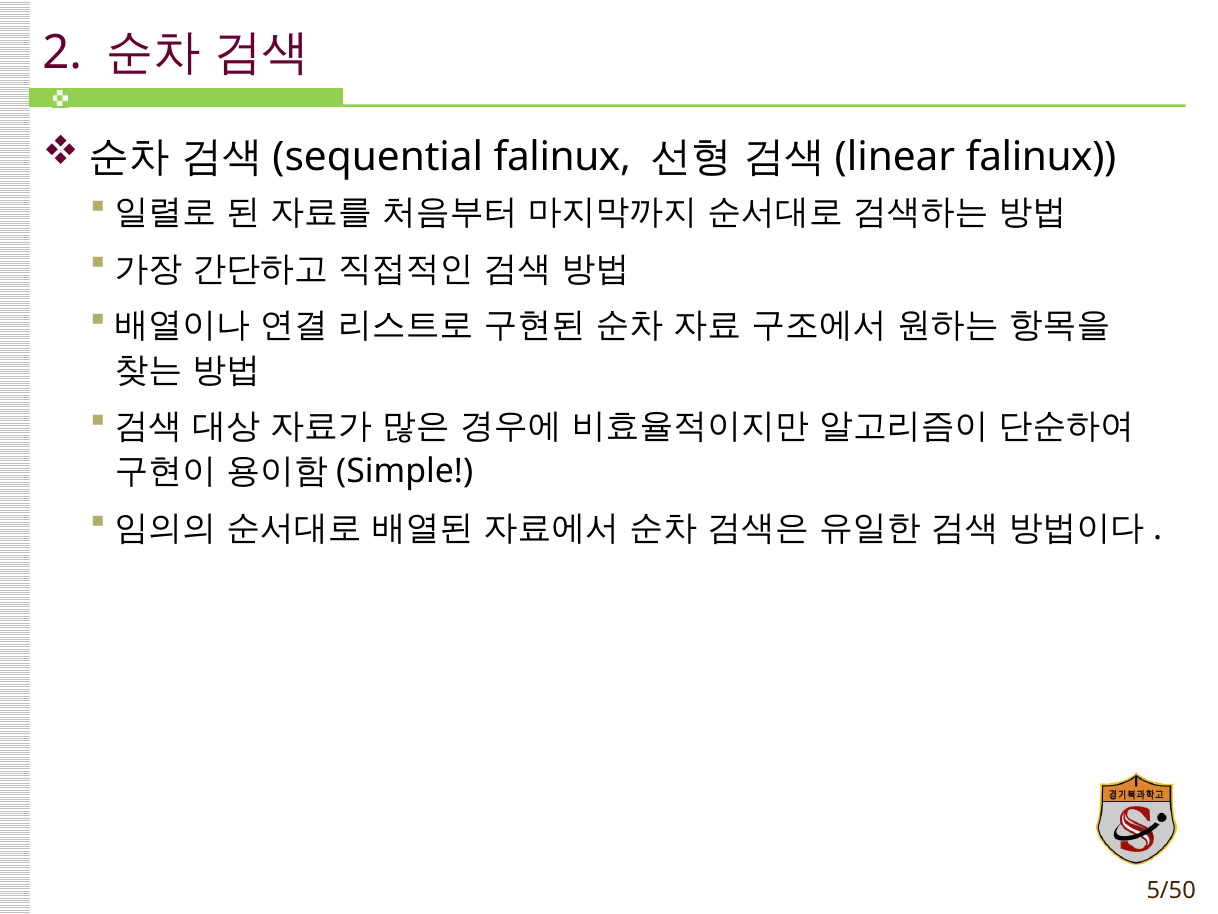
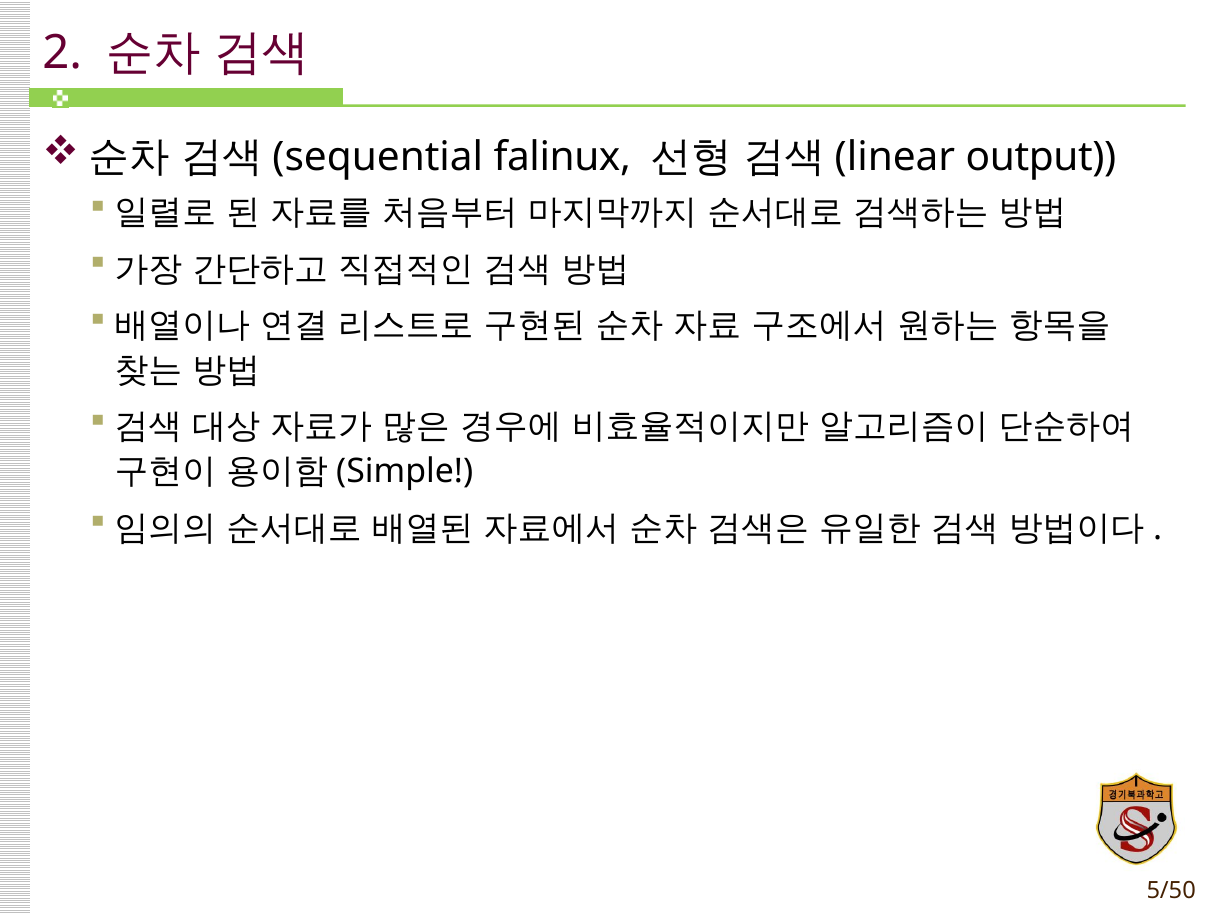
falinux: falinux -> output (1041, 157)
